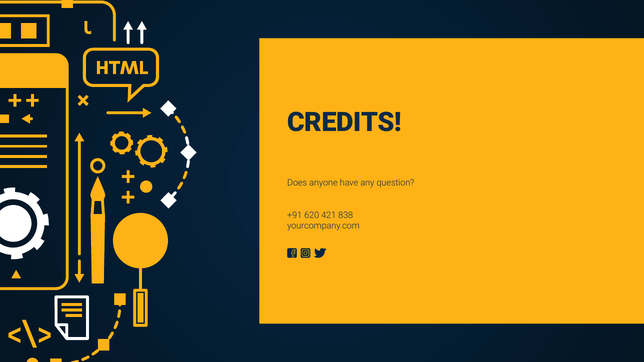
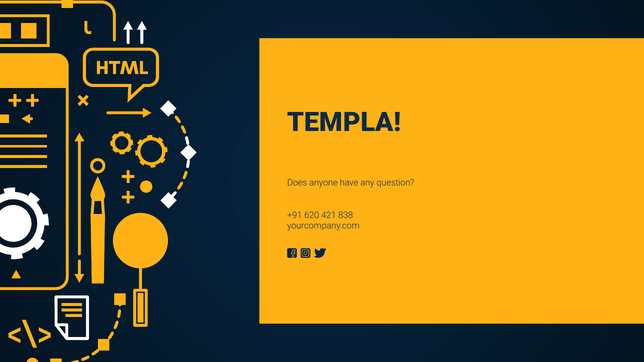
CREDITS: CREDITS -> TEMPLA (344, 123)
